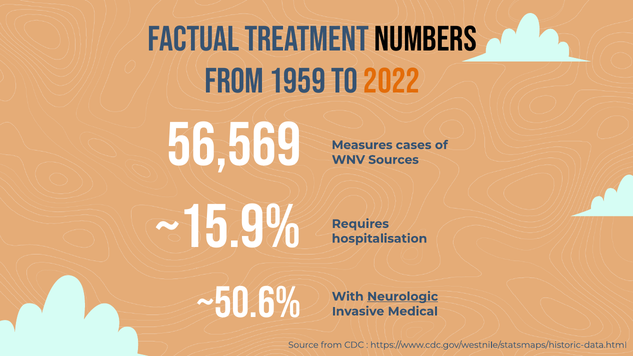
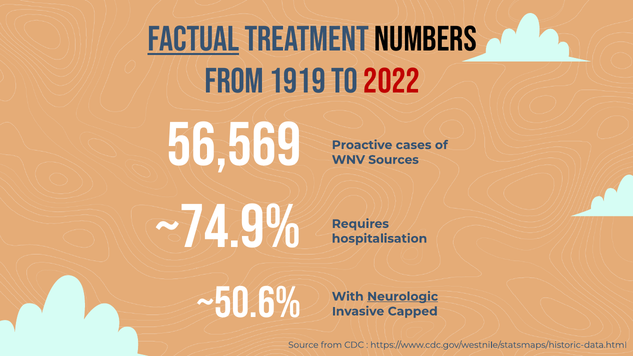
FAcTual underline: none -> present (193, 39)
1959: 1959 -> 1919 (297, 81)
2022 colour: orange -> red (392, 81)
Measures: Measures -> Proactive (362, 145)
~15.9%: ~15.9% -> ~74.9% (228, 227)
Medical: Medical -> Capped (413, 311)
